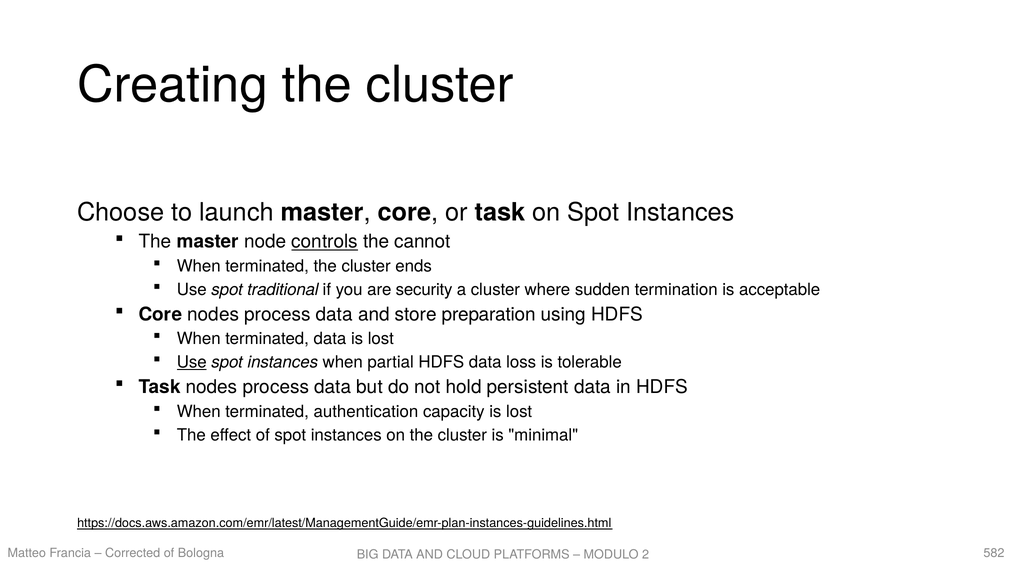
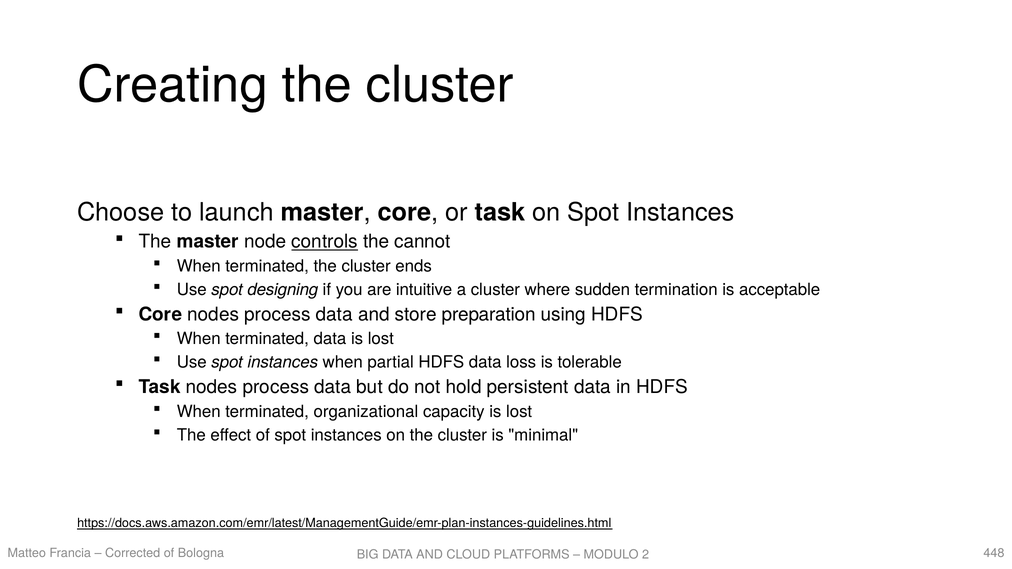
traditional: traditional -> designing (283, 290)
security: security -> intuitive (424, 290)
Use underline: present -> none (192, 363)
authentication: authentication -> organizational (366, 412)
582: 582 -> 448 (994, 554)
